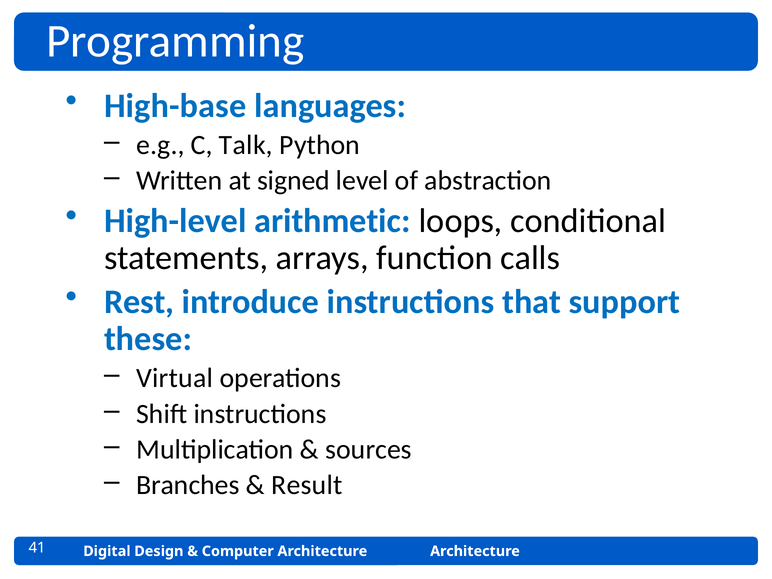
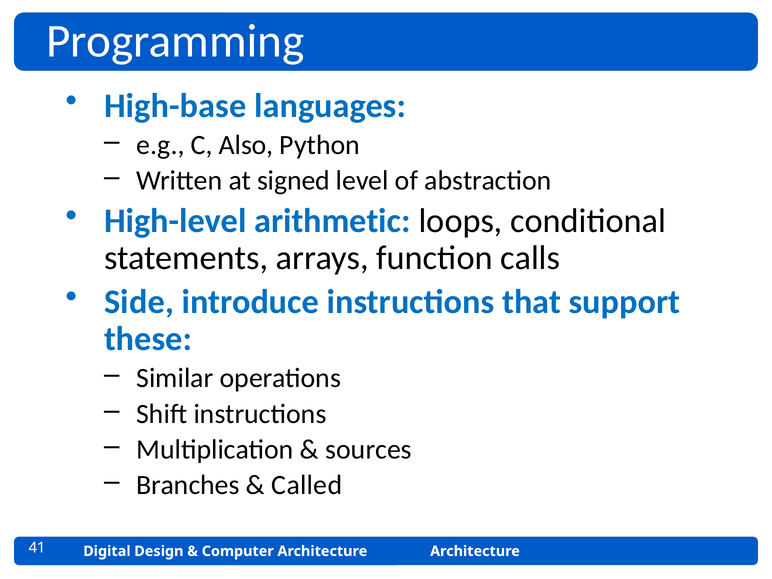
Talk: Talk -> Also (246, 145)
Rest: Rest -> Side (139, 302)
Virtual: Virtual -> Similar (175, 378)
Result: Result -> Called (307, 485)
